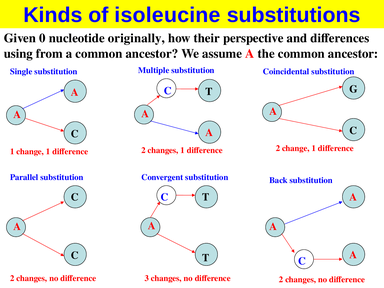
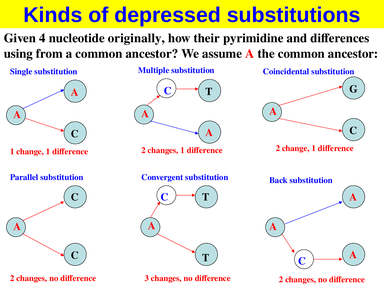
isoleucine: isoleucine -> depressed (168, 15)
0: 0 -> 4 (42, 38)
perspective: perspective -> pyrimidine (253, 38)
